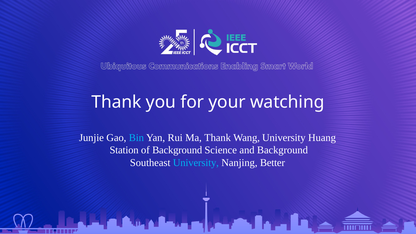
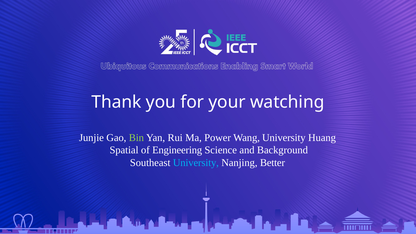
Bin colour: light blue -> light green (136, 138)
Ma Thank: Thank -> Power (218, 138)
Station: Station -> Spatial (124, 150)
of Background: Background -> Engineering (177, 150)
